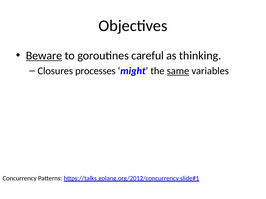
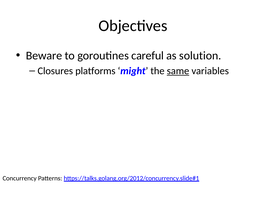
Beware underline: present -> none (44, 56)
thinking: thinking -> solution (200, 56)
processes: processes -> platforms (95, 71)
